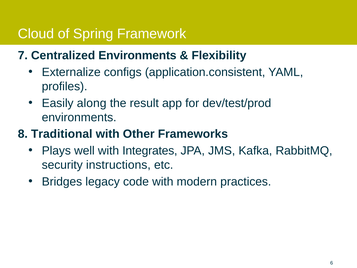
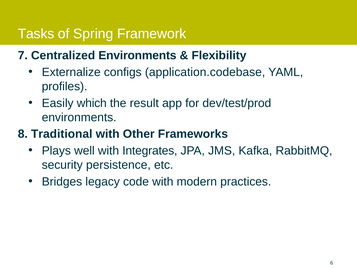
Cloud: Cloud -> Tasks (36, 34)
application.consistent: application.consistent -> application.codebase (205, 72)
along: along -> which (92, 103)
instructions: instructions -> persistence (118, 165)
